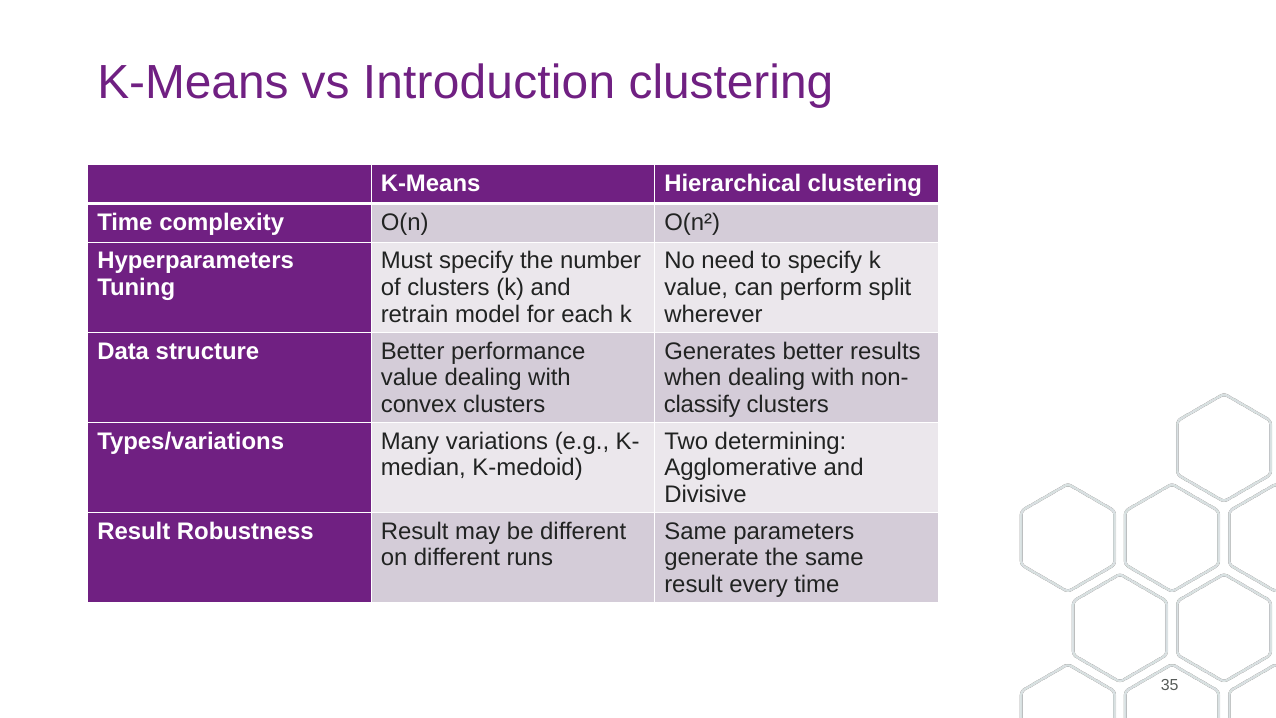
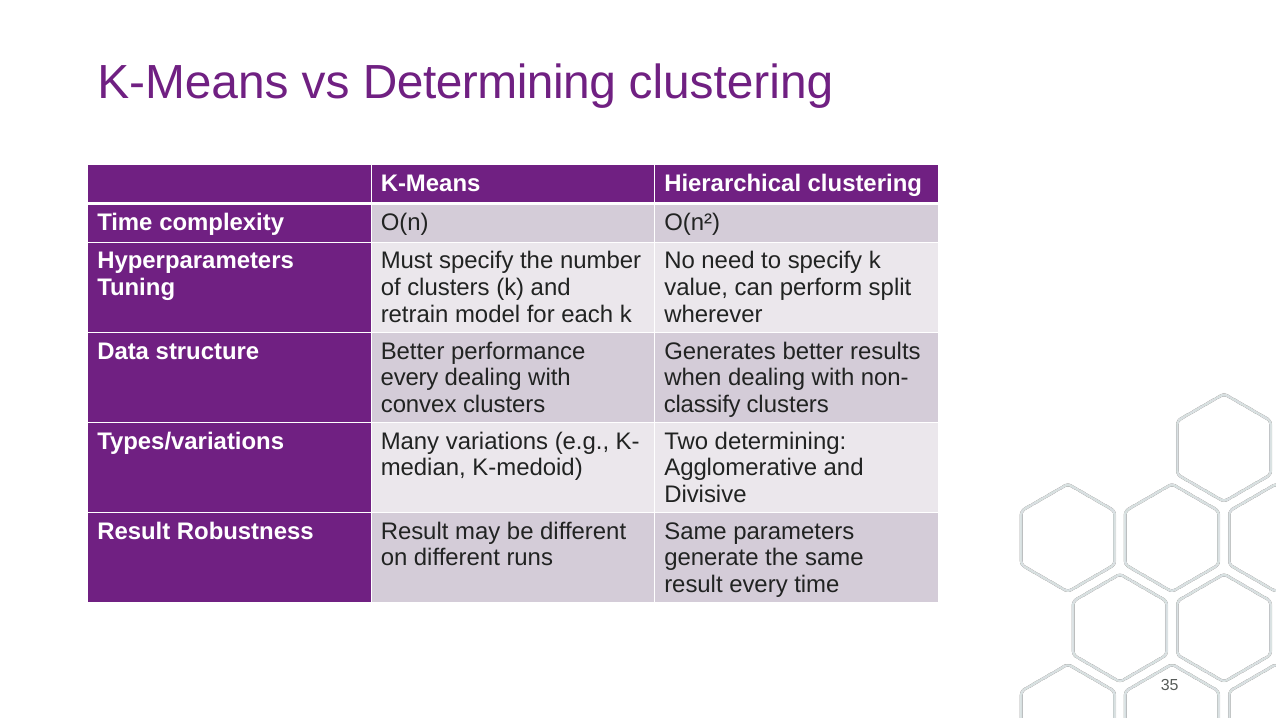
vs Introduction: Introduction -> Determining (489, 83)
value: value -> every (409, 378)
